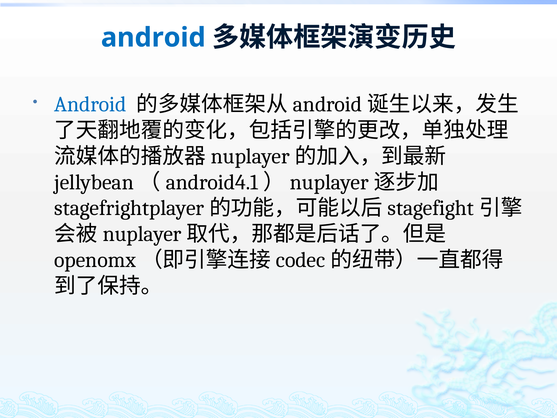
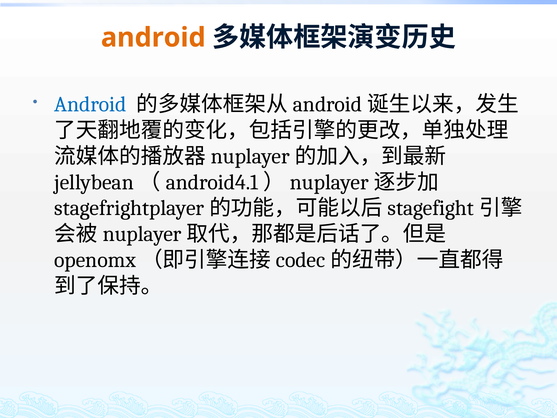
android colour: blue -> orange (153, 38)
